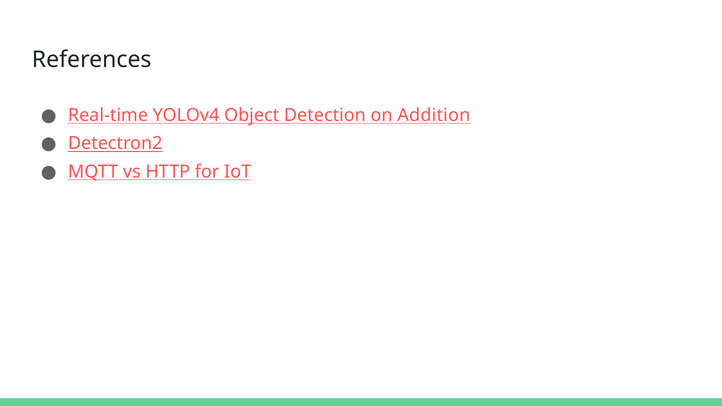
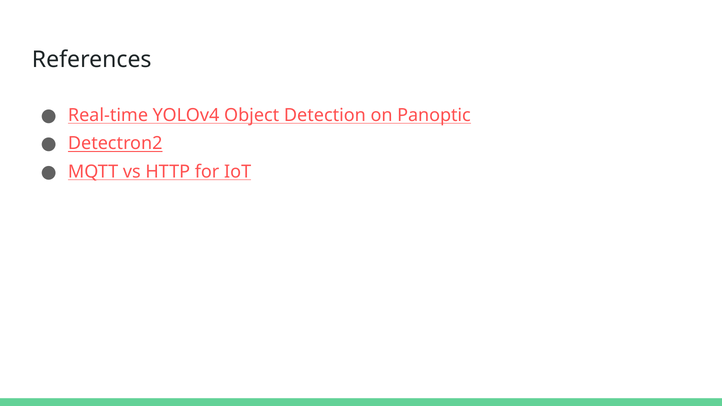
Addition: Addition -> Panoptic (434, 115)
